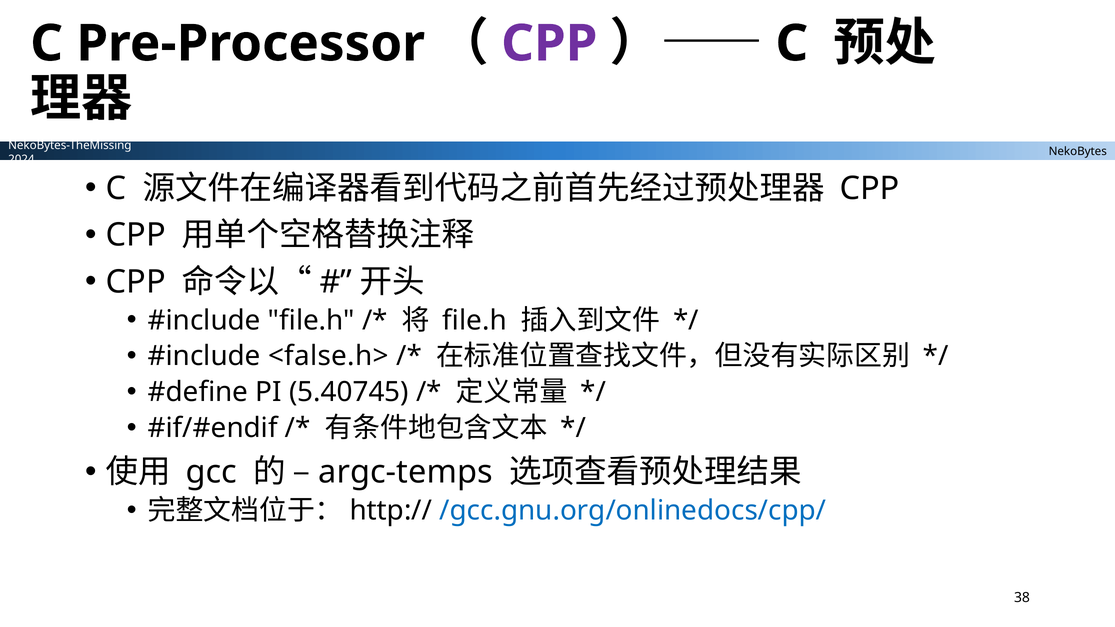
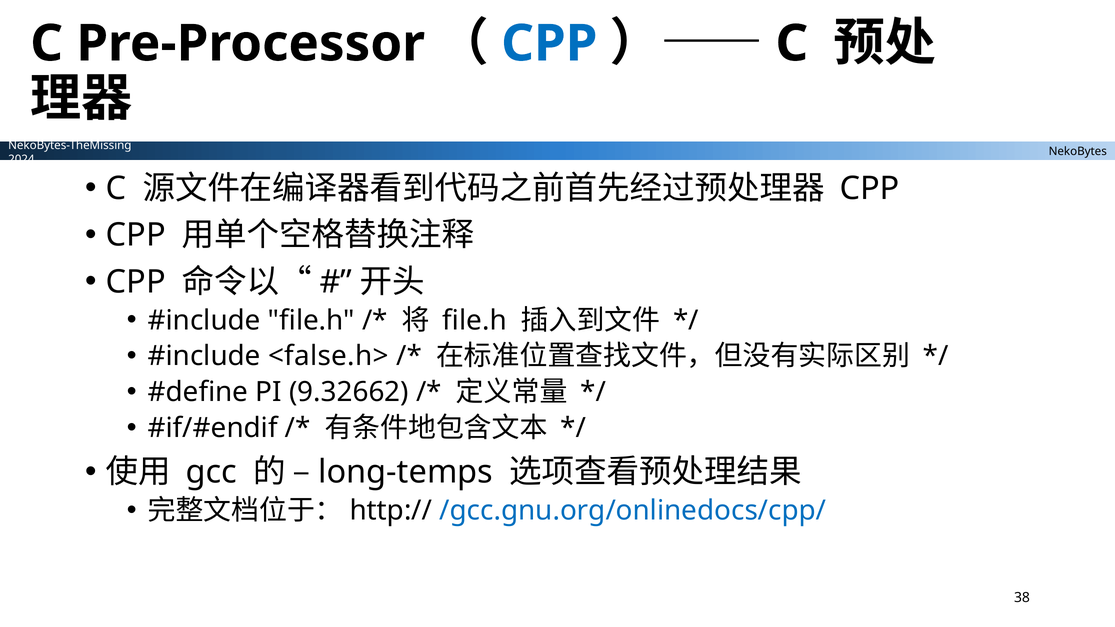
CPP colour: purple -> blue (549, 44)
5.40745: 5.40745 -> 9.32662 (349, 392)
argc-temps: argc-temps -> long-temps (406, 472)
